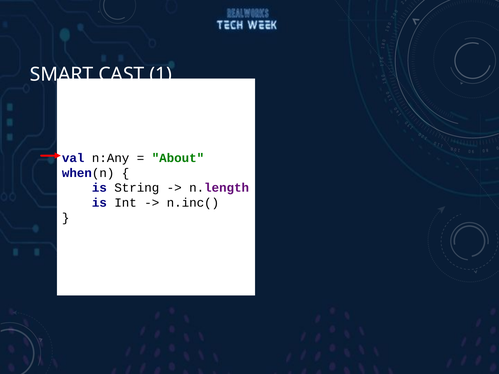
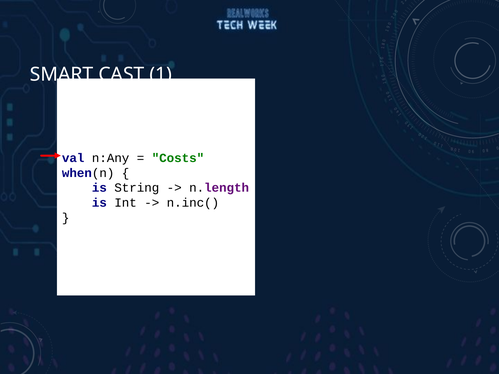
About: About -> Costs (178, 158)
